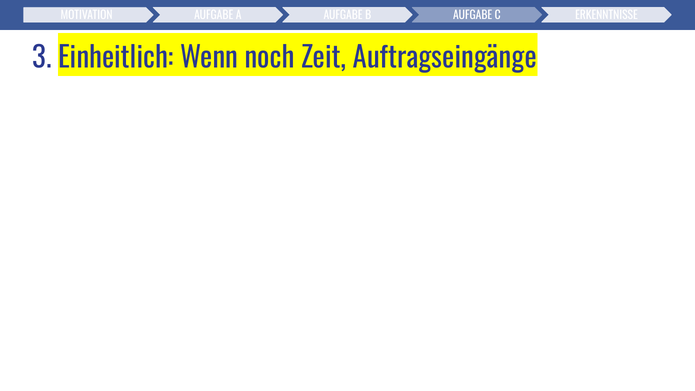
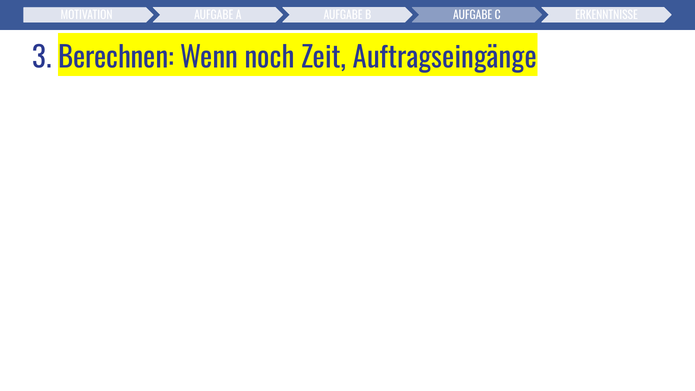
Einheitlich: Einheitlich -> Berechnen (116, 58)
